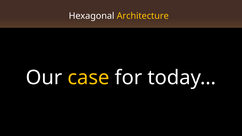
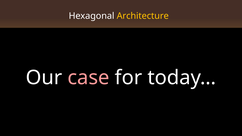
case colour: yellow -> pink (89, 78)
